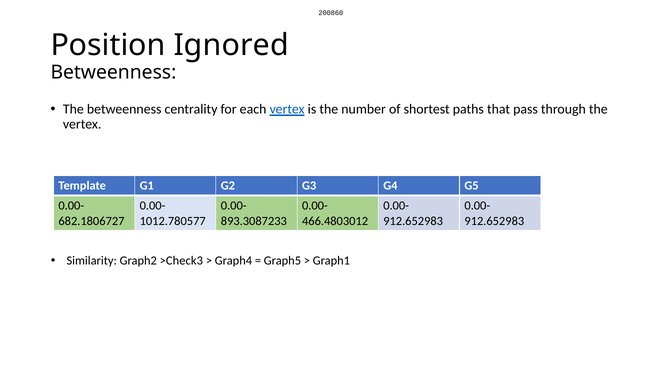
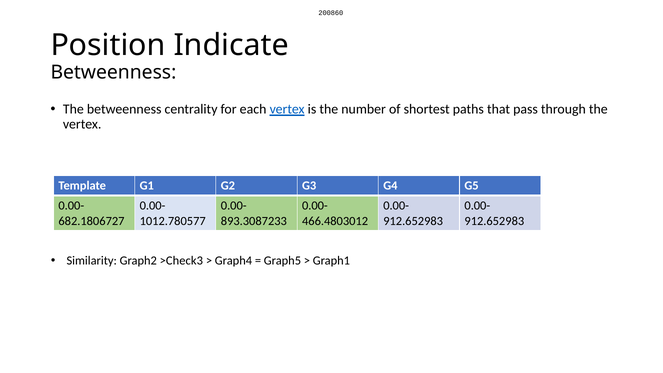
Ignored: Ignored -> Indicate (231, 45)
